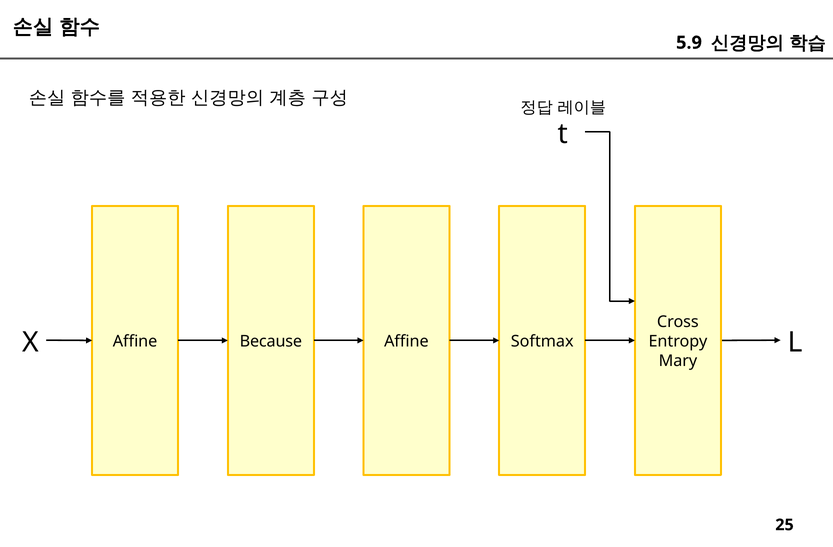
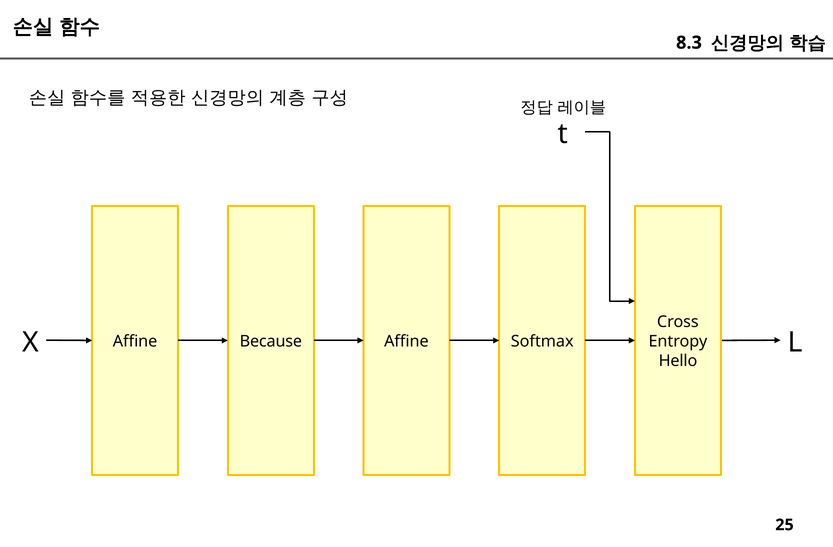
5.9: 5.9 -> 8.3 (689, 43)
Mary: Mary -> Hello (678, 361)
